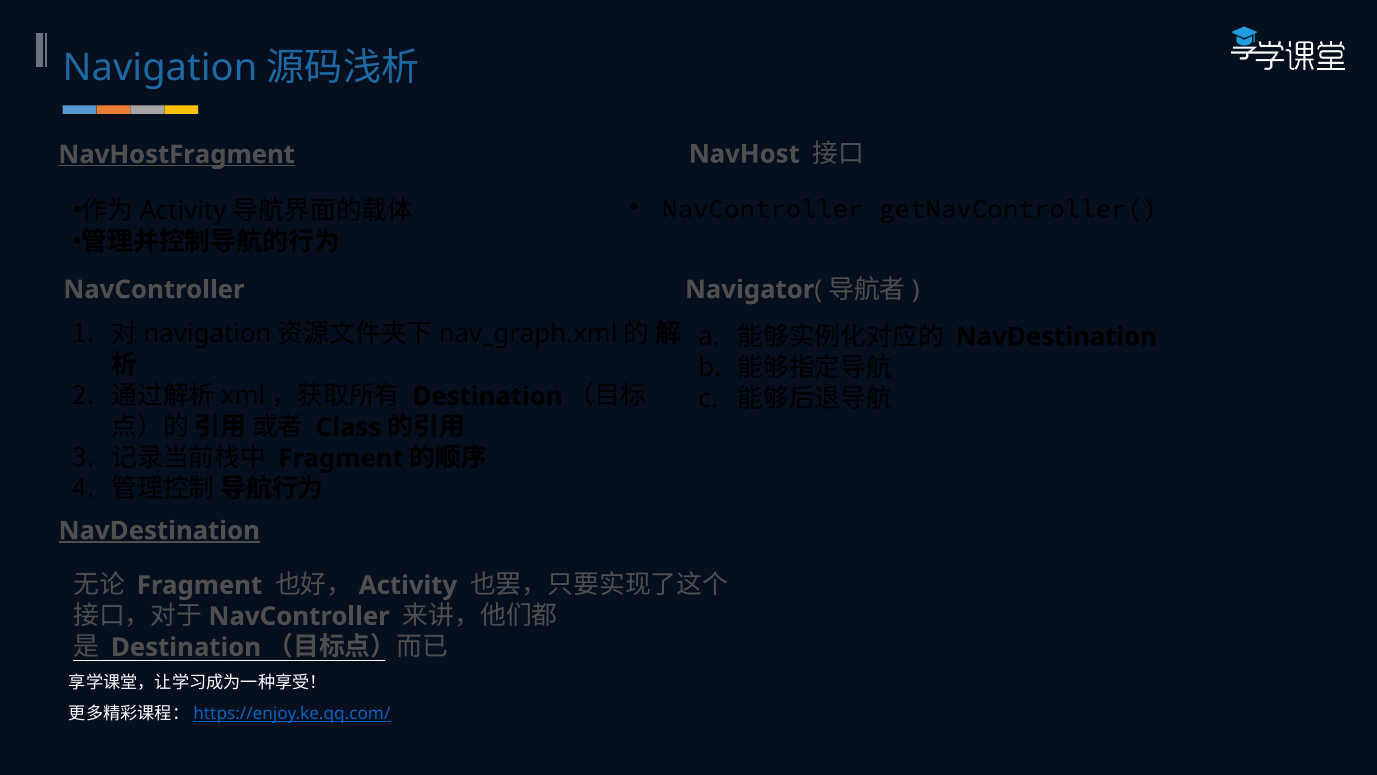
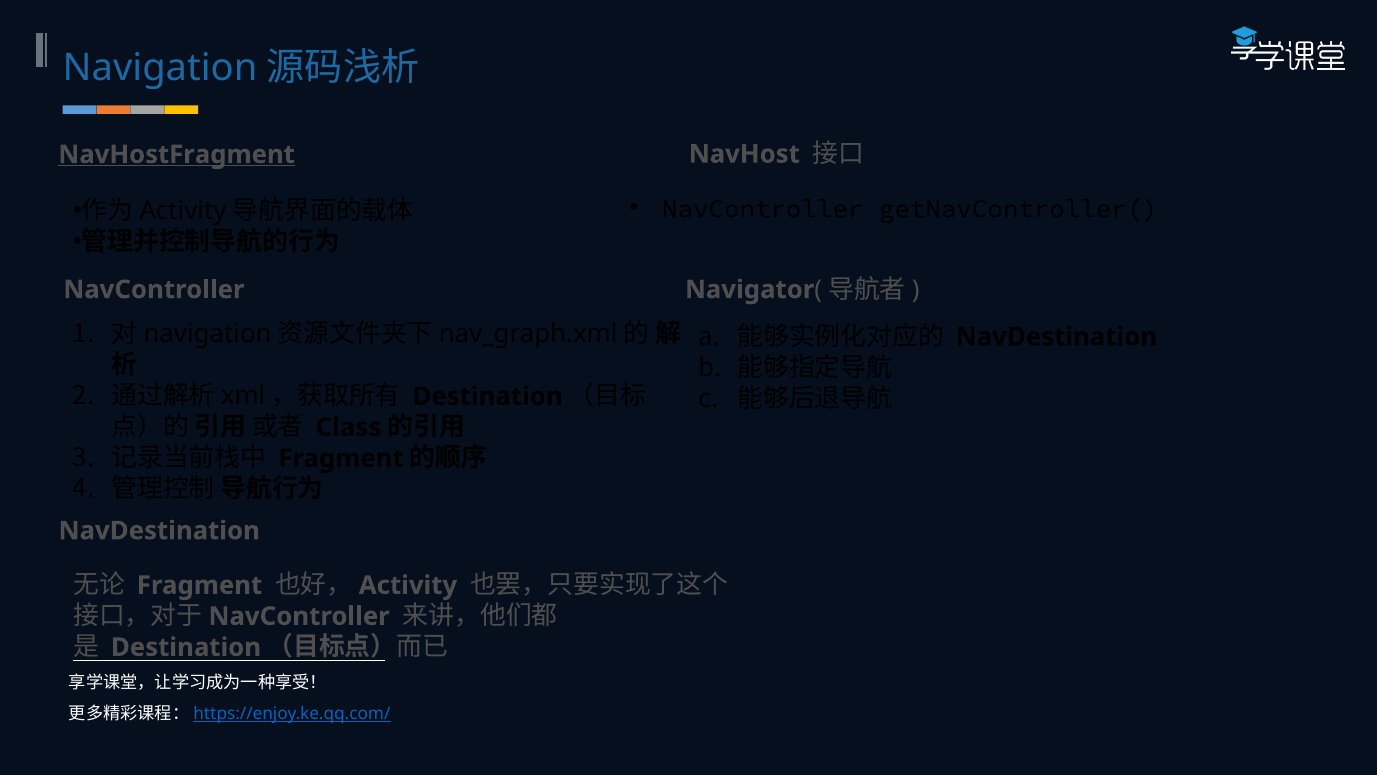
NavDestination underline: present -> none (159, 530)
